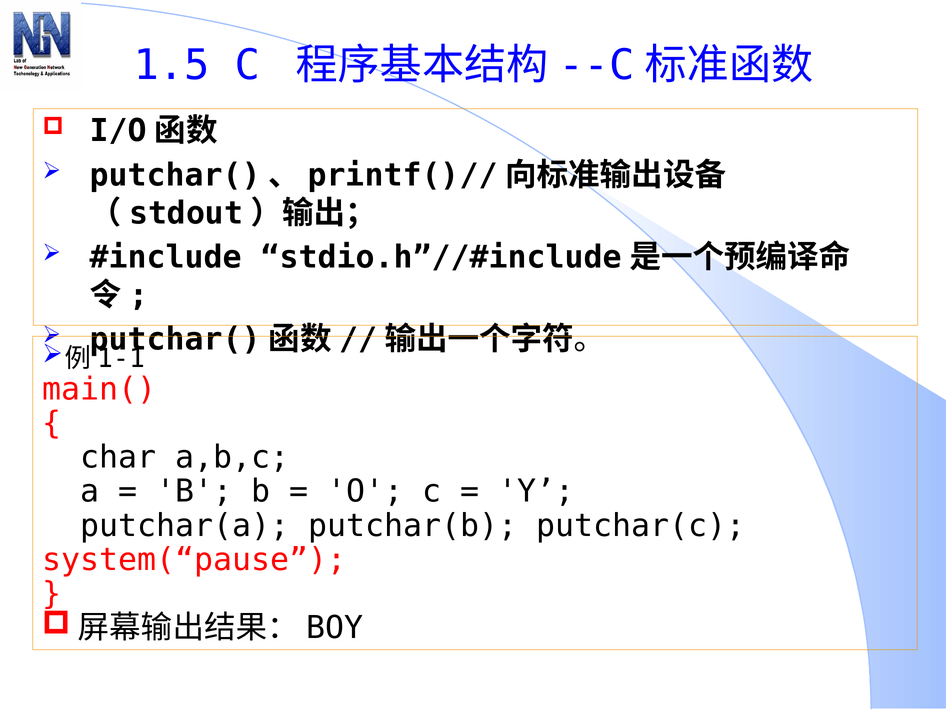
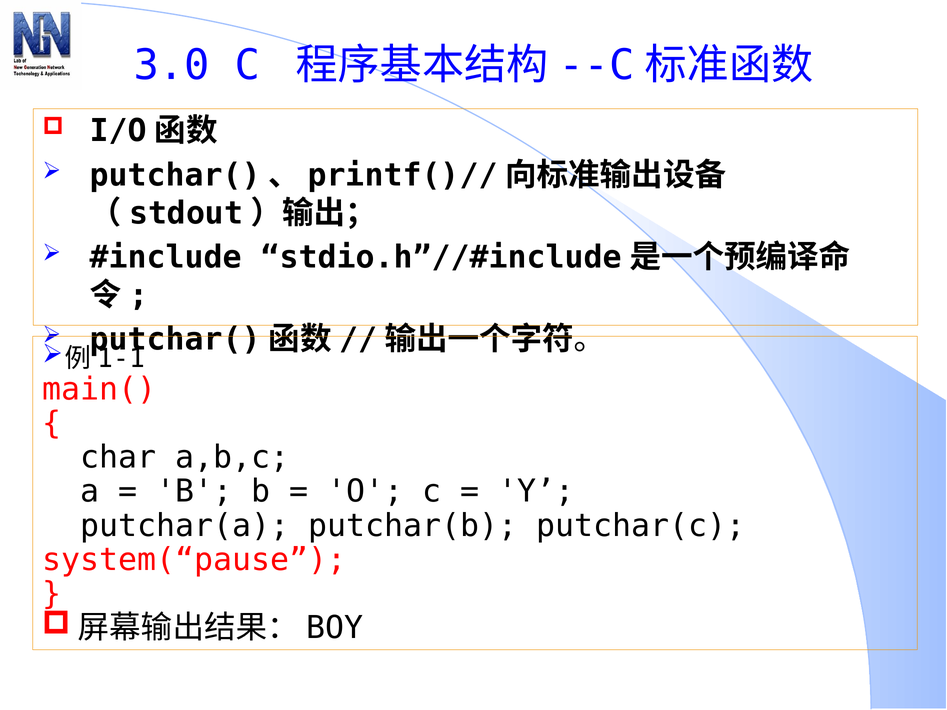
1.5: 1.5 -> 3.0 (172, 65)
